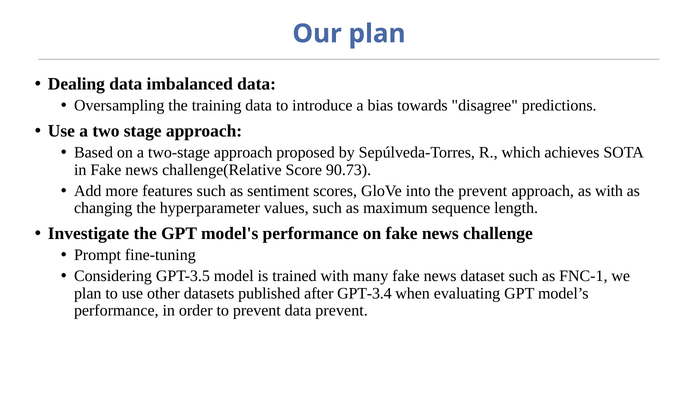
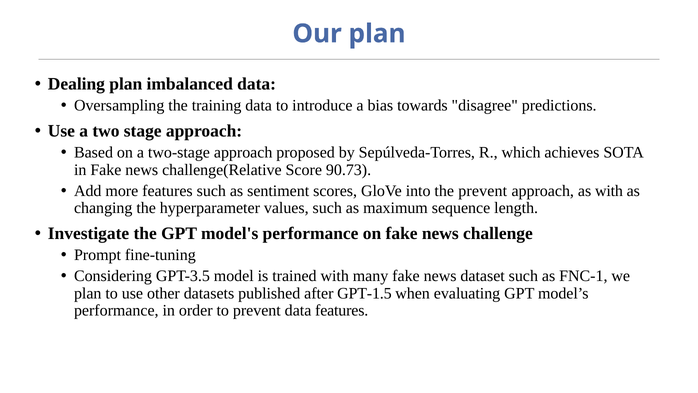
Dealing data: data -> plan (126, 84)
GPT-3.4: GPT-3.4 -> GPT-1.5 (364, 293)
data prevent: prevent -> features (342, 310)
